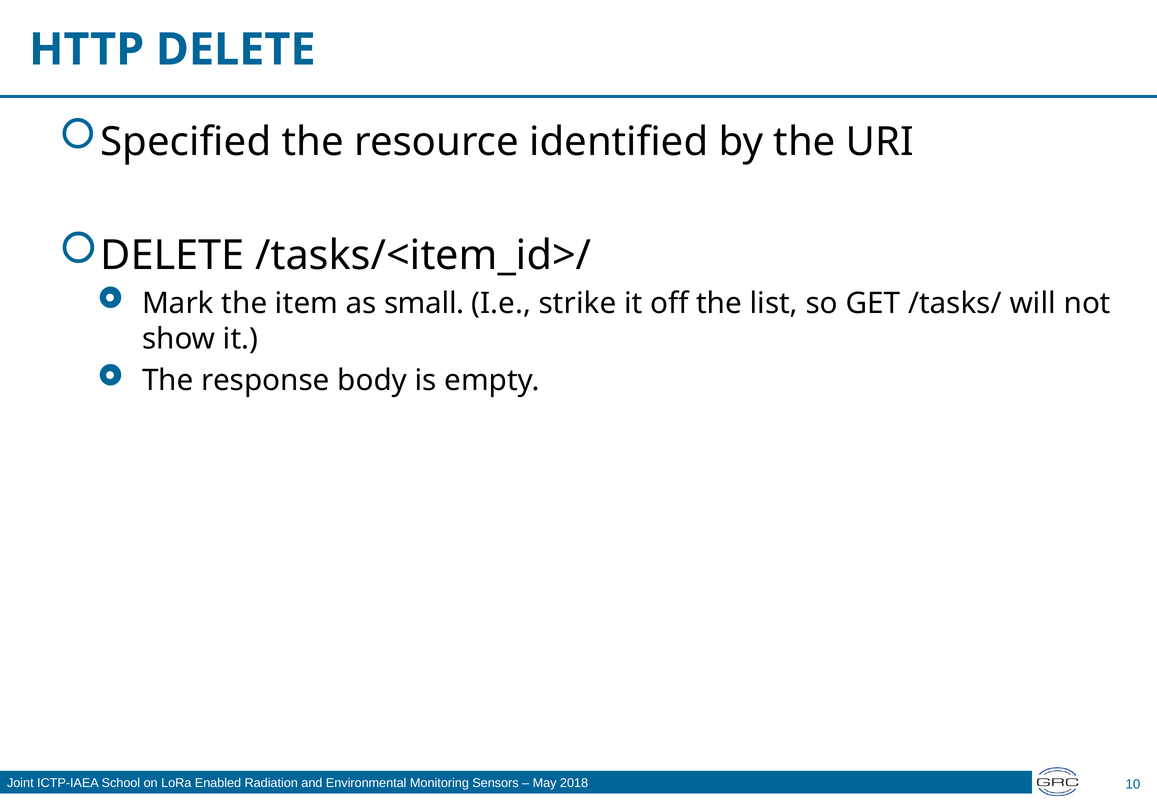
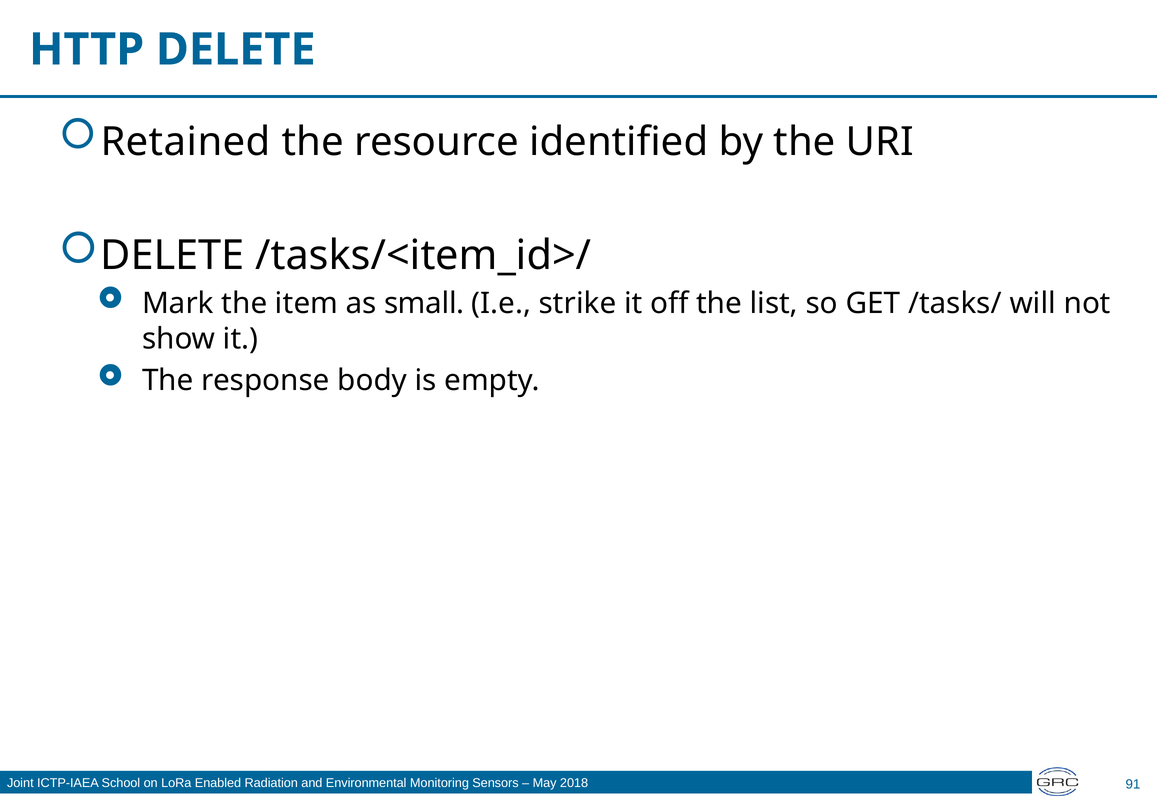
Specified: Specified -> Retained (186, 142)
10: 10 -> 91 (1133, 784)
